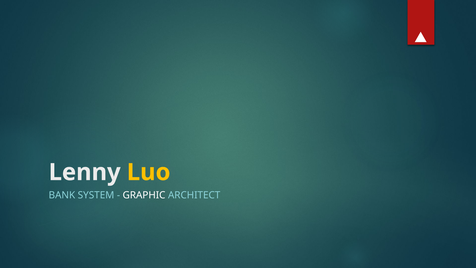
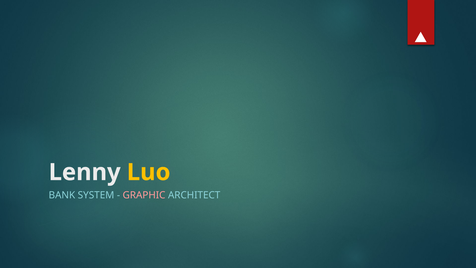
GRAPHIC colour: white -> pink (144, 195)
